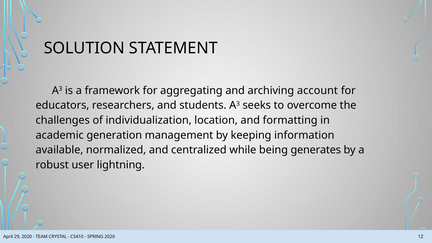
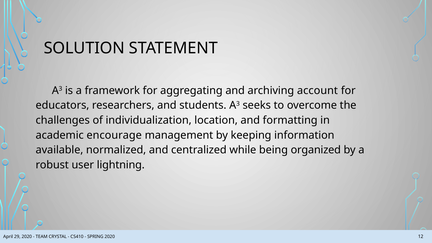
generation: generation -> encourage (114, 135)
generates: generates -> organized (316, 150)
